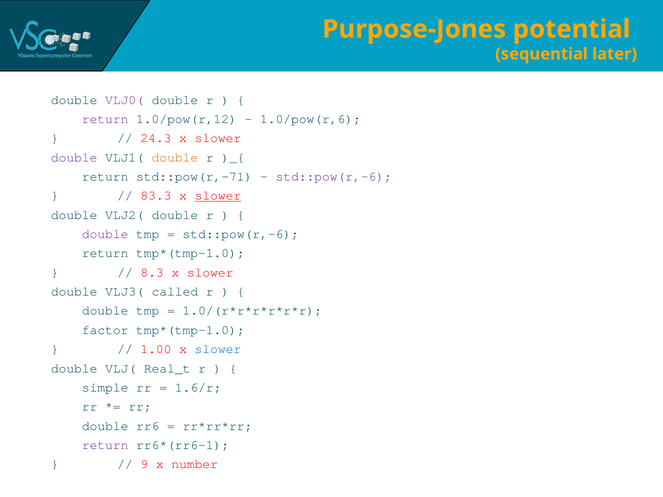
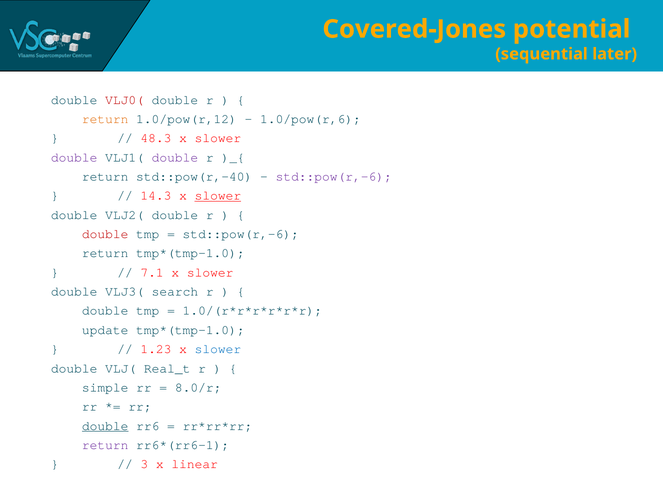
Purpose-Jones: Purpose-Jones -> Covered-Jones (414, 29)
VLJ0( colour: purple -> red (125, 100)
return colour: purple -> orange (105, 119)
24.3: 24.3 -> 48.3 (156, 138)
double colour: orange -> purple (175, 157)
std::pow(r,-71: std::pow(r,-71 -> std::pow(r,-40 (194, 177)
83.3: 83.3 -> 14.3 (156, 196)
double colour: purple -> red (105, 234)
8.3: 8.3 -> 7.1 (152, 273)
called: called -> search (175, 292)
factor: factor -> update (105, 330)
1.00: 1.00 -> 1.23 (156, 349)
1.6/r: 1.6/r -> 8.0/r (198, 388)
double underline: none -> present (105, 426)
9: 9 -> 3 (144, 464)
number: number -> linear (195, 464)
